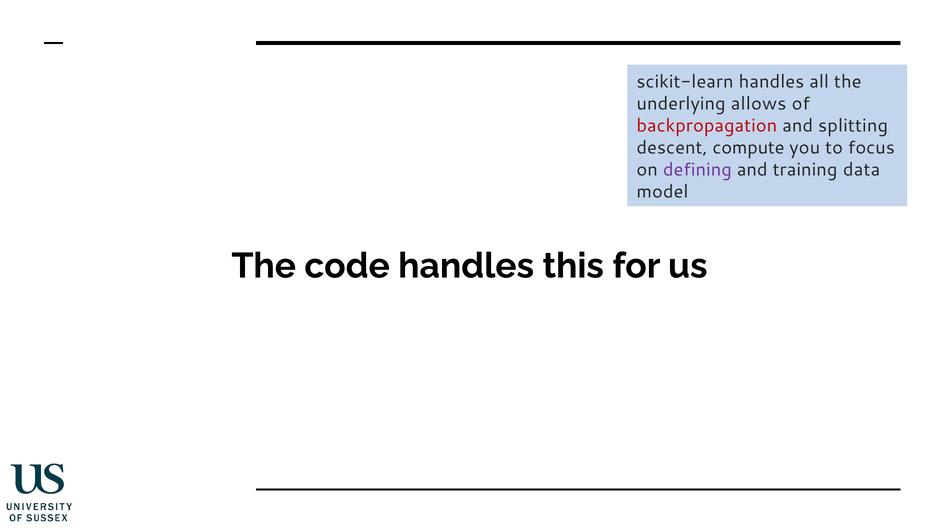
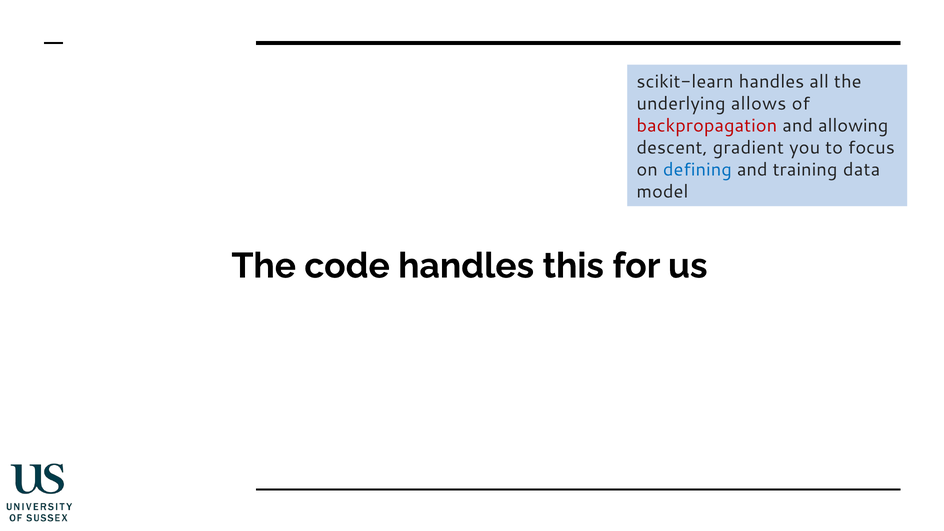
splitting: splitting -> allowing (853, 126)
compute: compute -> gradient (748, 148)
defining colour: purple -> blue (697, 170)
